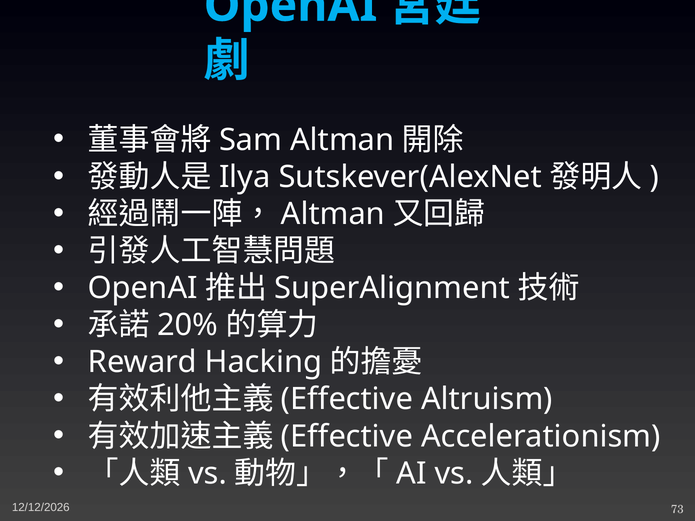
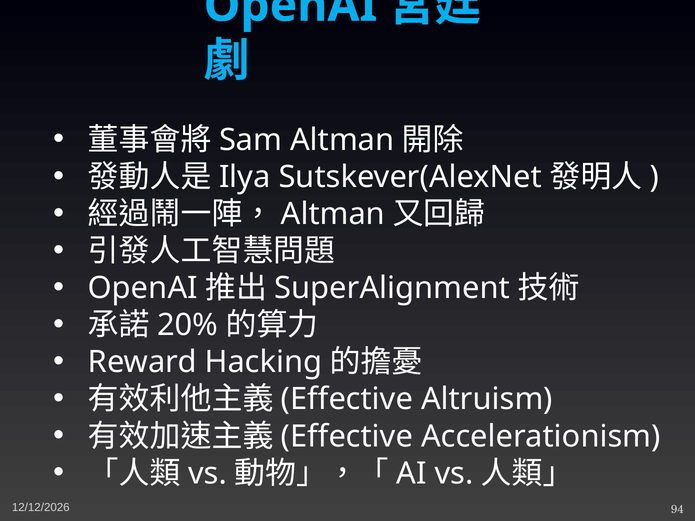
73: 73 -> 94 (677, 510)
